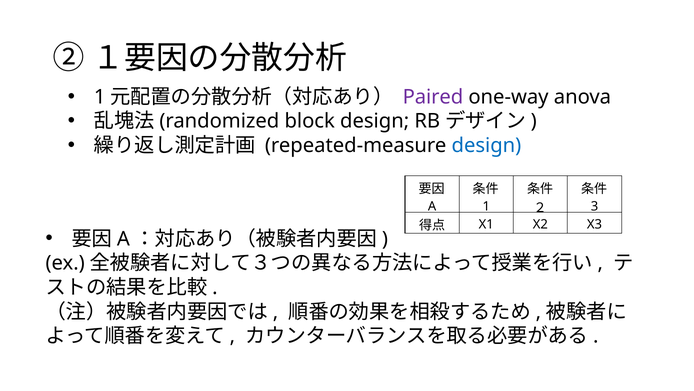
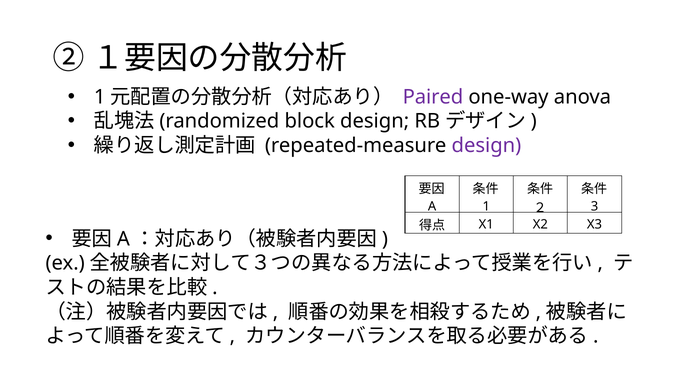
design colour: blue -> purple (486, 145)
